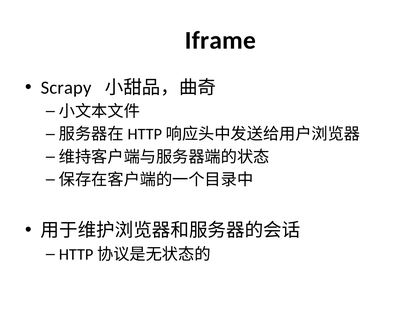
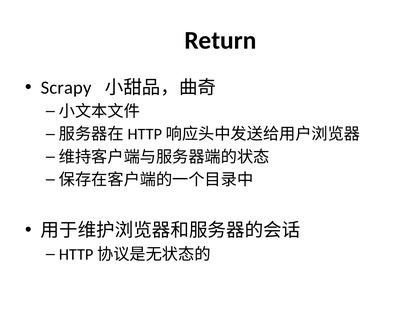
Iframe: Iframe -> Return (220, 40)
